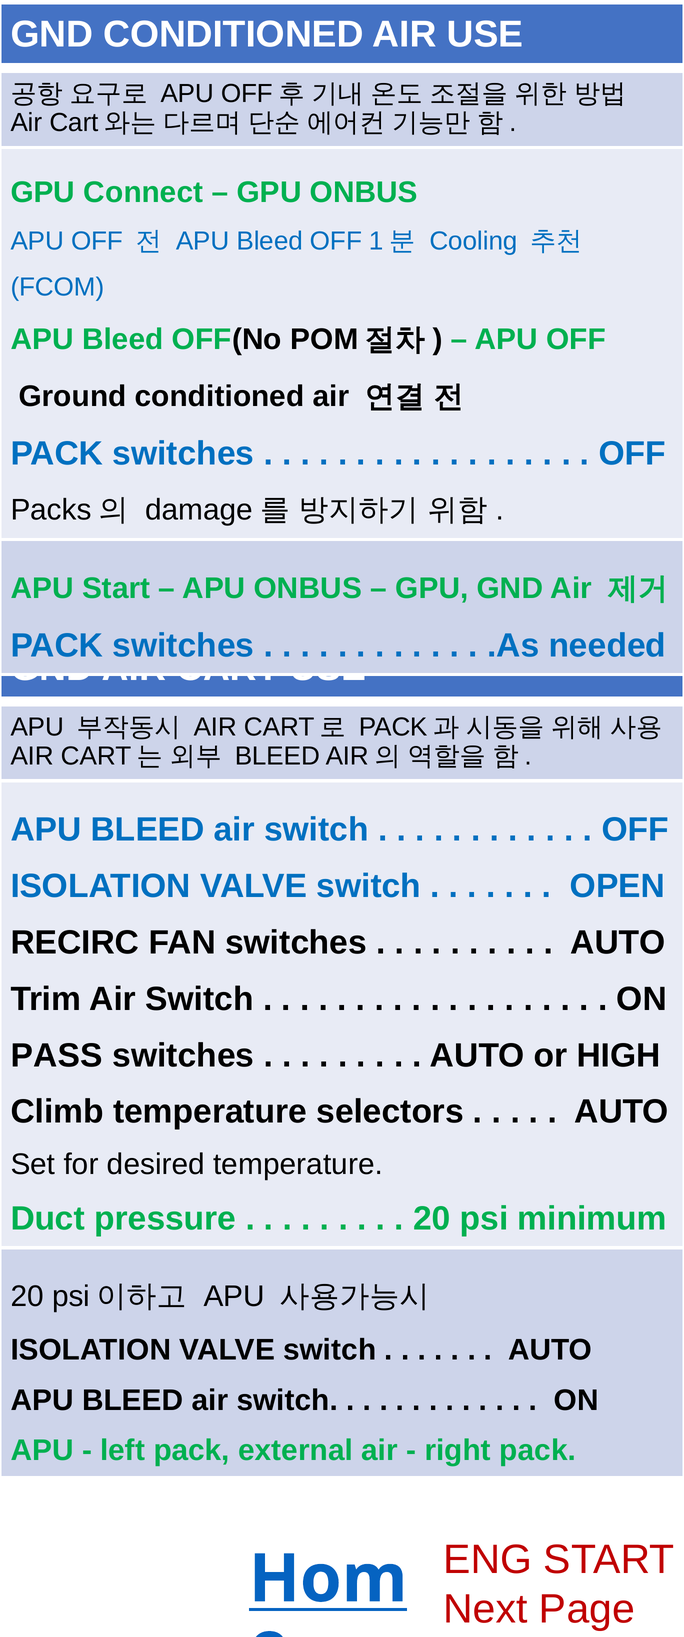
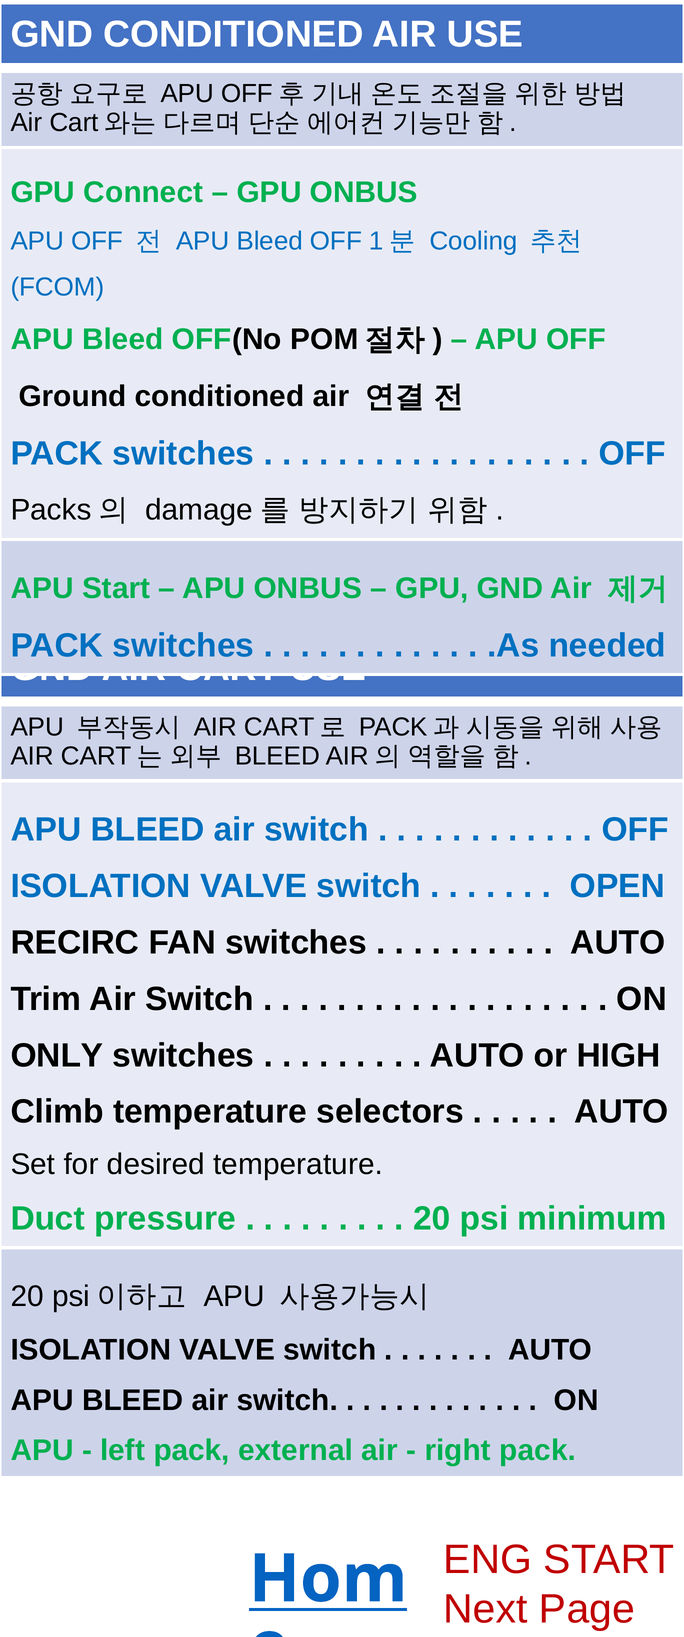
PASS: PASS -> ONLY (57, 1055)
